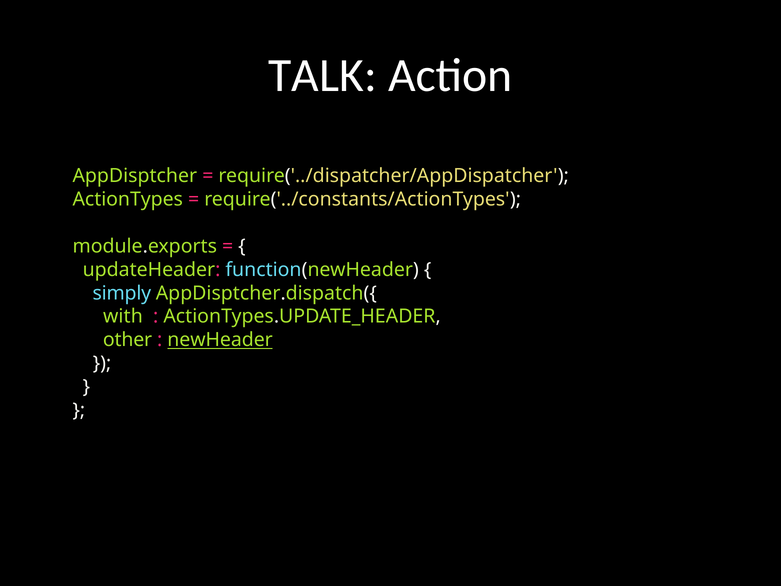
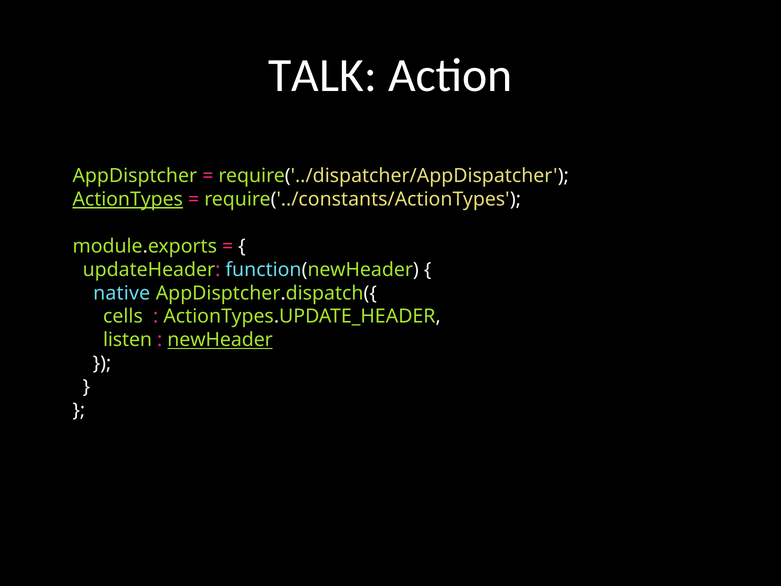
ActionTypes underline: none -> present (128, 199)
simply: simply -> native (122, 293)
with: with -> cells (123, 316)
other: other -> listen (127, 340)
